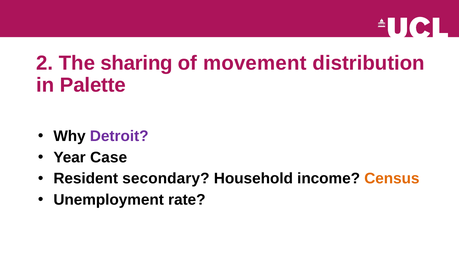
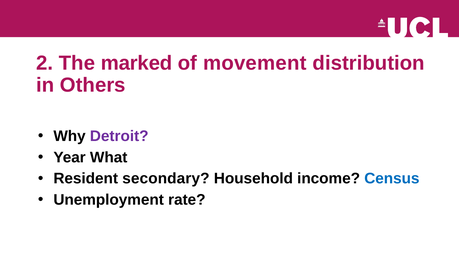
sharing: sharing -> marked (137, 63)
Palette: Palette -> Others (93, 85)
Case: Case -> What (109, 157)
Census colour: orange -> blue (392, 179)
